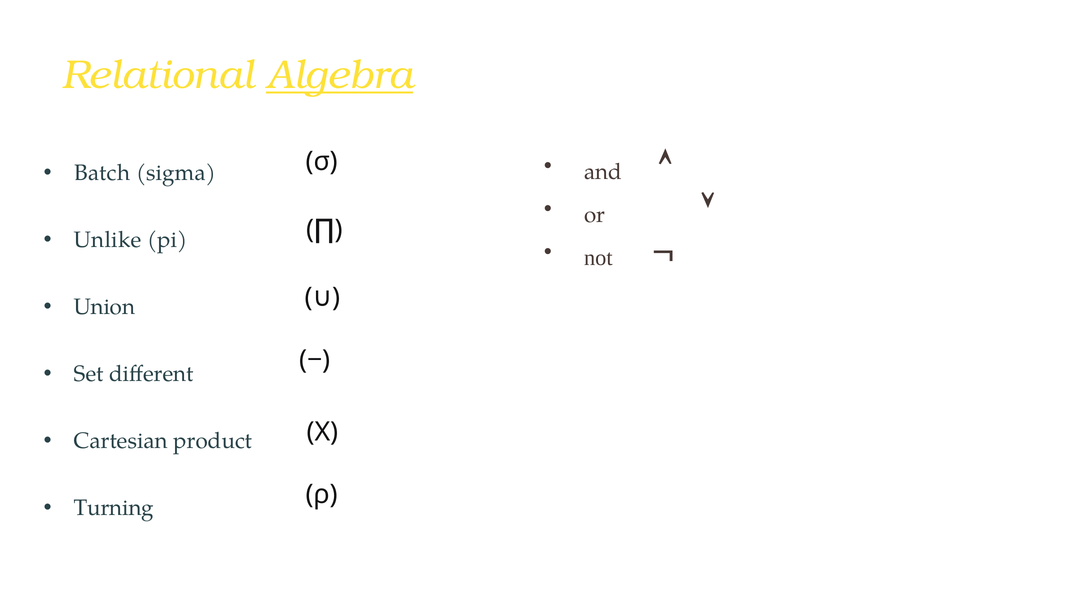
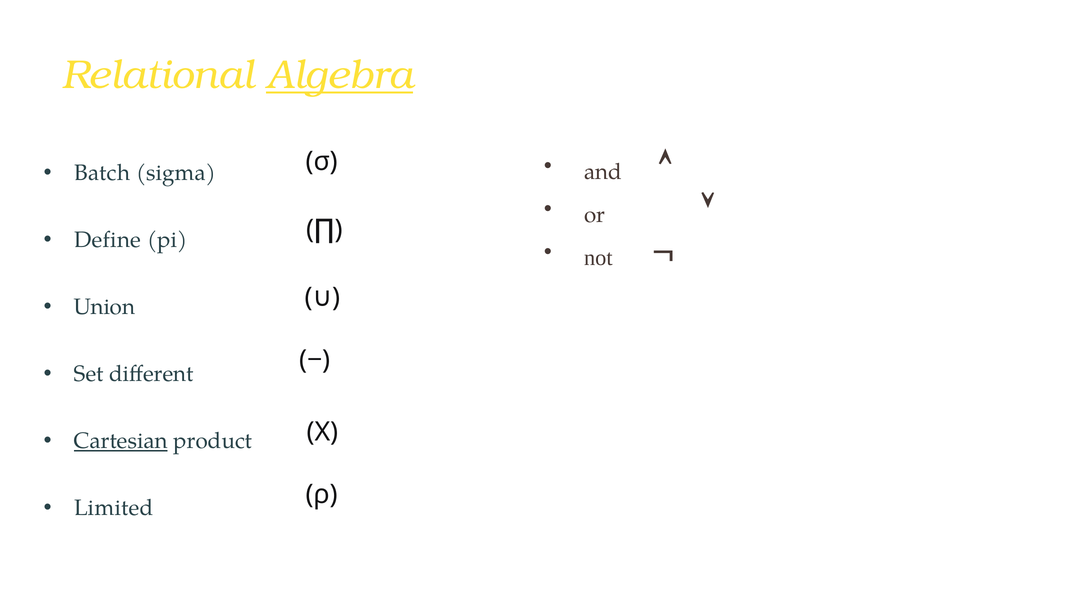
Unlike: Unlike -> Define (108, 240)
Cartesian underline: none -> present (121, 441)
Turning: Turning -> Limited (114, 508)
